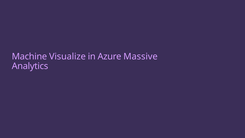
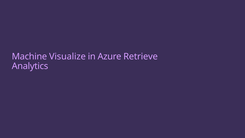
Massive: Massive -> Retrieve (141, 56)
